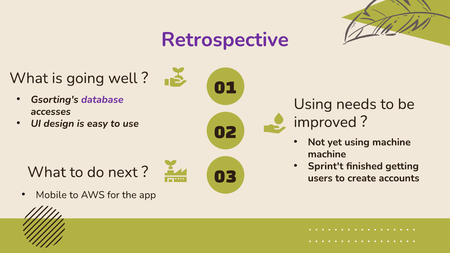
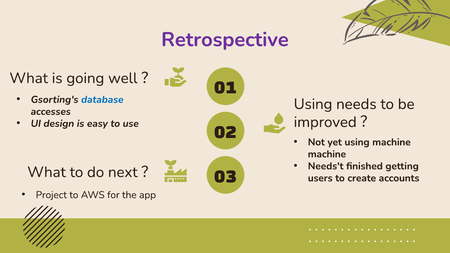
database colour: purple -> blue (102, 100)
Sprint't: Sprint't -> Needs't (326, 166)
Mobile: Mobile -> Project (51, 195)
